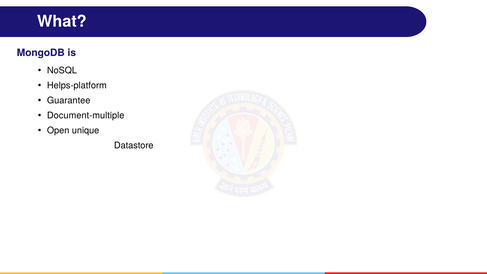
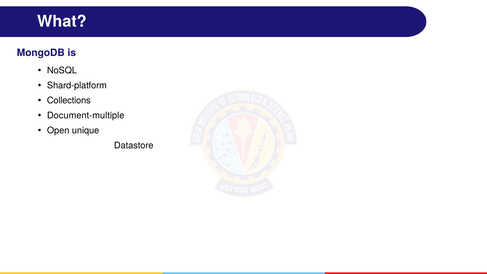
Helps-platform: Helps-platform -> Shard-platform (77, 86)
Guarantee: Guarantee -> Collections (69, 101)
